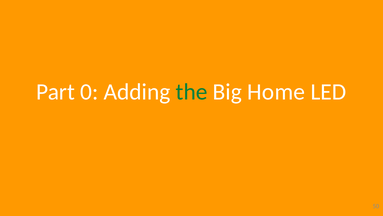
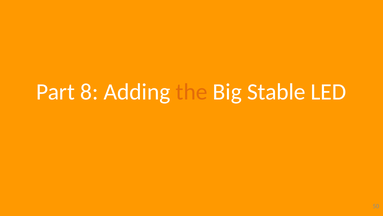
0: 0 -> 8 (89, 92)
the colour: green -> orange (192, 92)
Home: Home -> Stable (276, 92)
